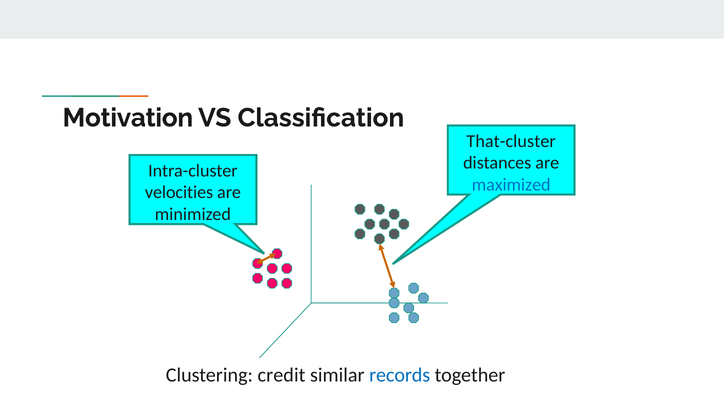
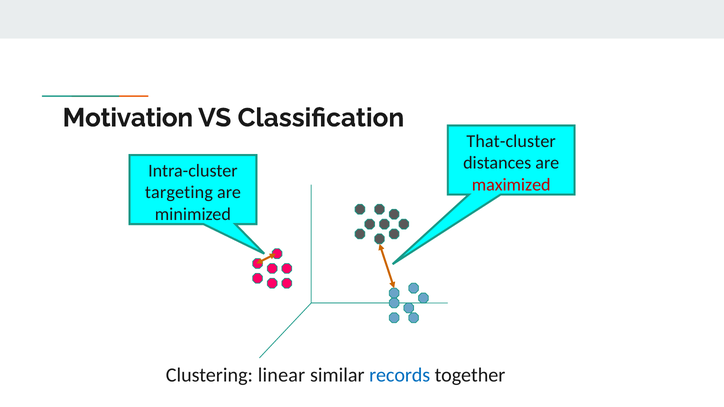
maximized colour: blue -> red (511, 185)
velocities: velocities -> targeting (179, 193)
credit: credit -> linear (281, 375)
